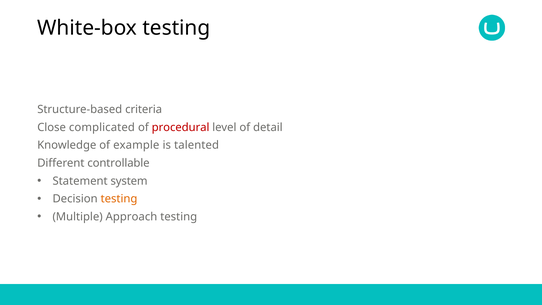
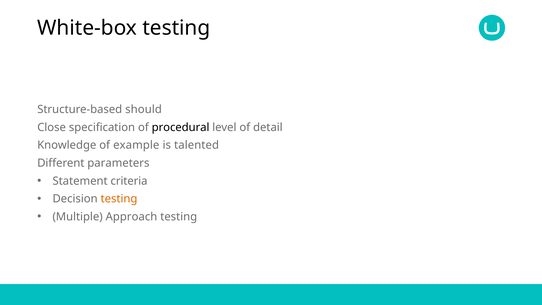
criteria: criteria -> should (144, 109)
complicated: complicated -> specification (102, 127)
procedural colour: red -> black (181, 127)
controllable: controllable -> parameters (118, 163)
system: system -> criteria (129, 181)
